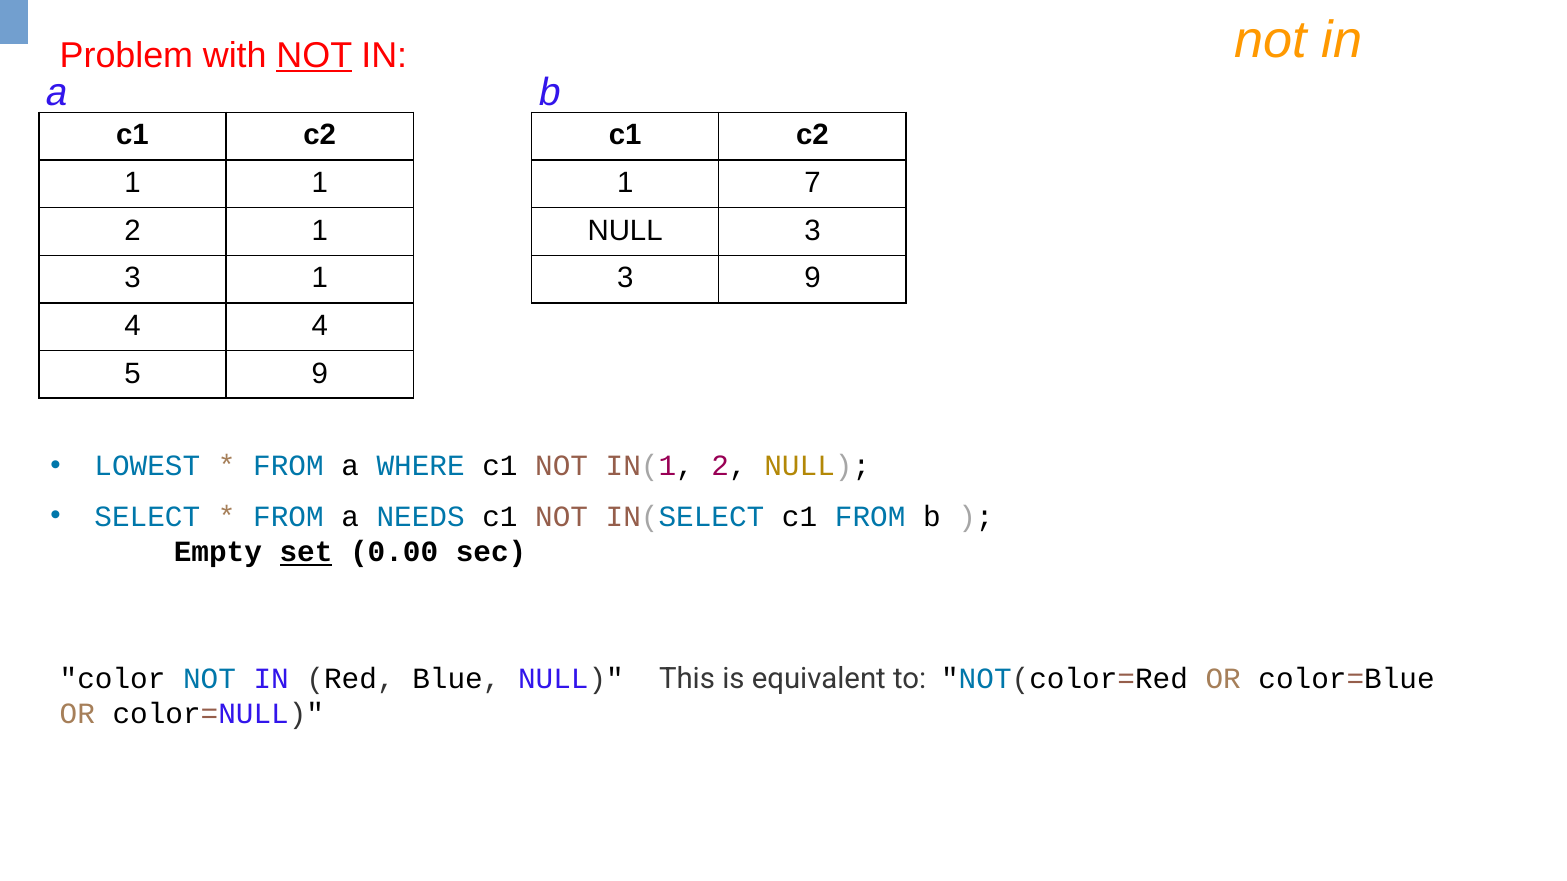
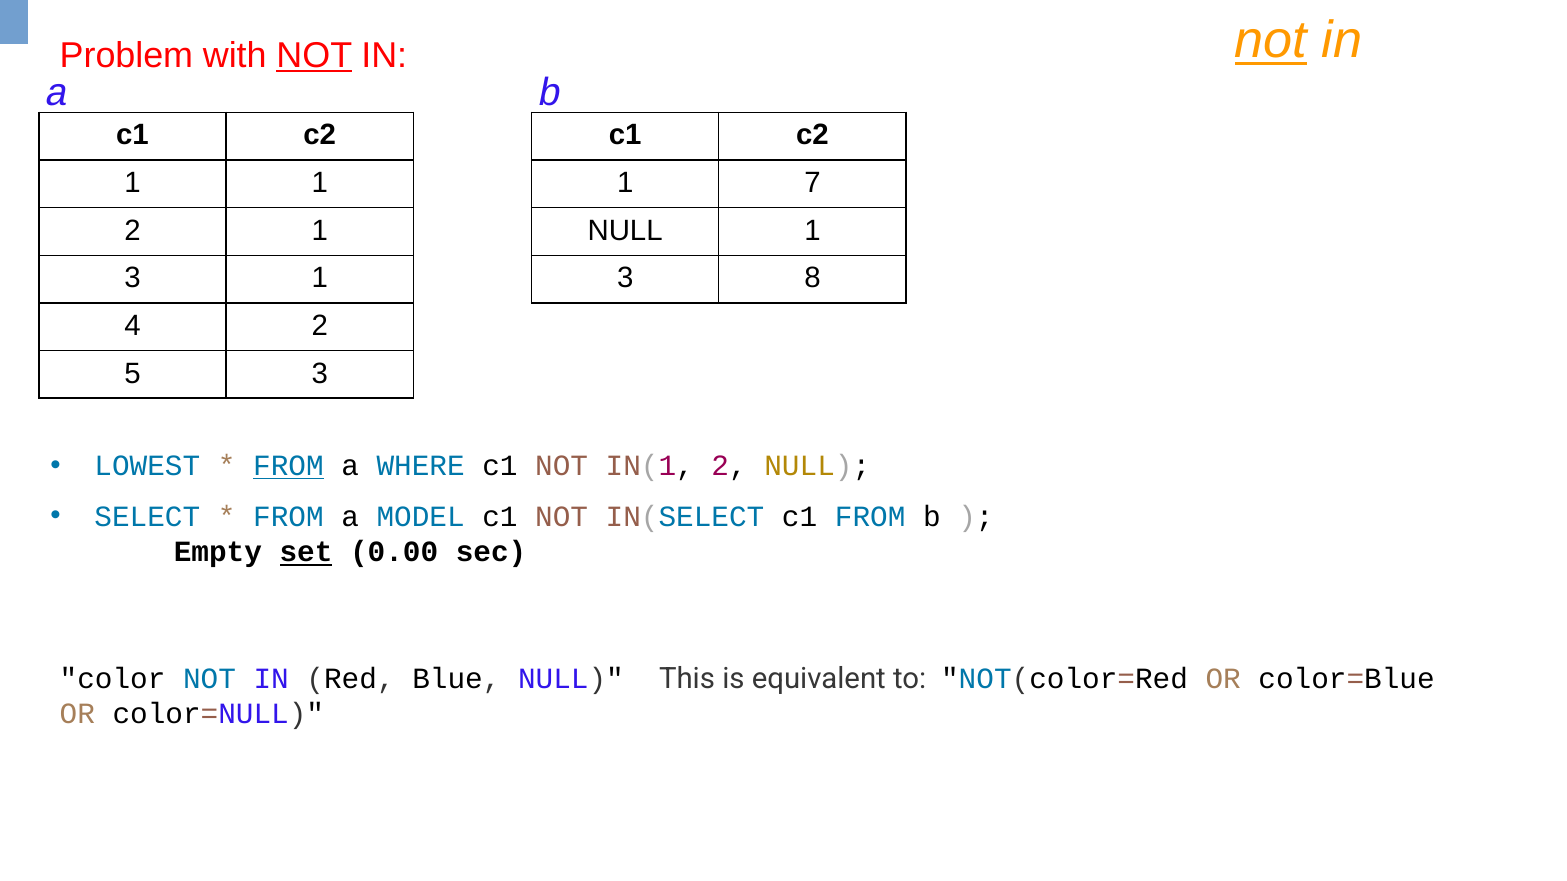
not underline: none -> present (1271, 41)
NULL 3: 3 -> 1 (812, 231)
3 9: 9 -> 8 (812, 278)
4 4: 4 -> 2 (320, 326)
5 9: 9 -> 3 (320, 374)
FROM underline: none -> present (288, 466)
NEEDS: NEEDS -> MODEL (421, 517)
